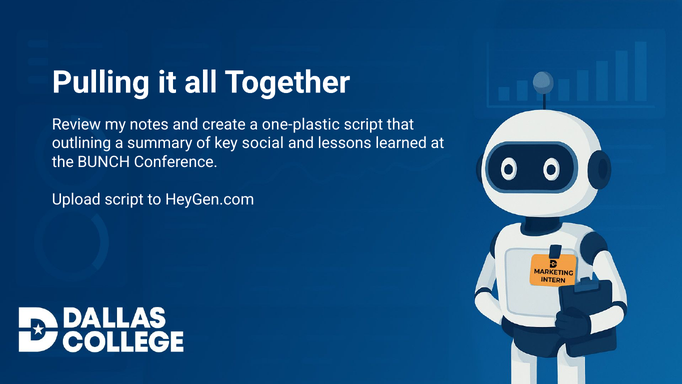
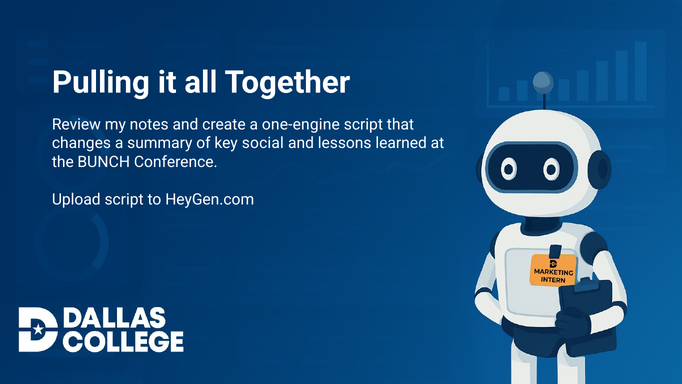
one-plastic: one-plastic -> one-engine (301, 124)
outlining: outlining -> changes (81, 143)
